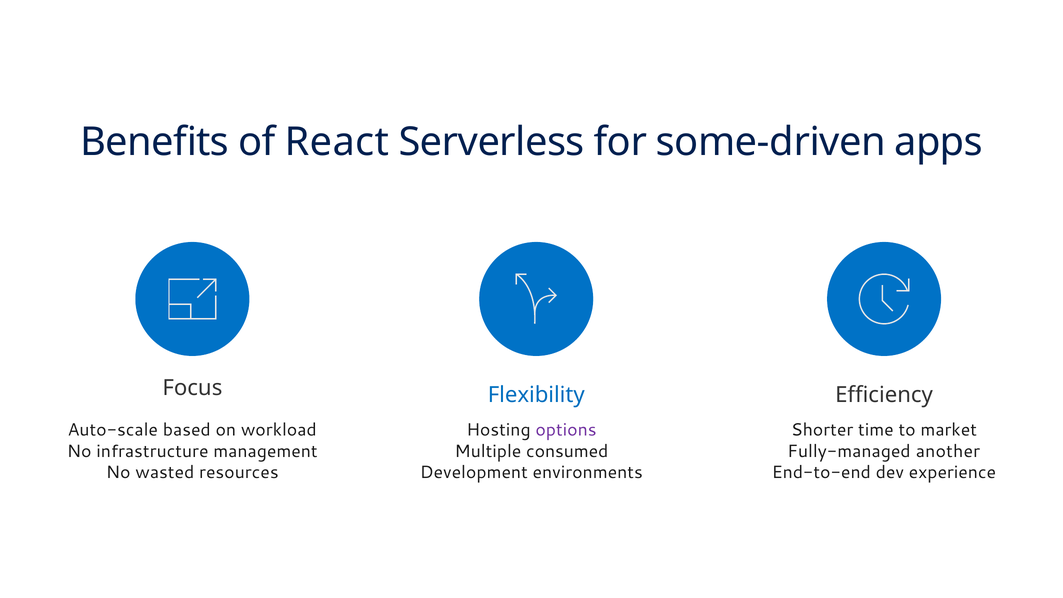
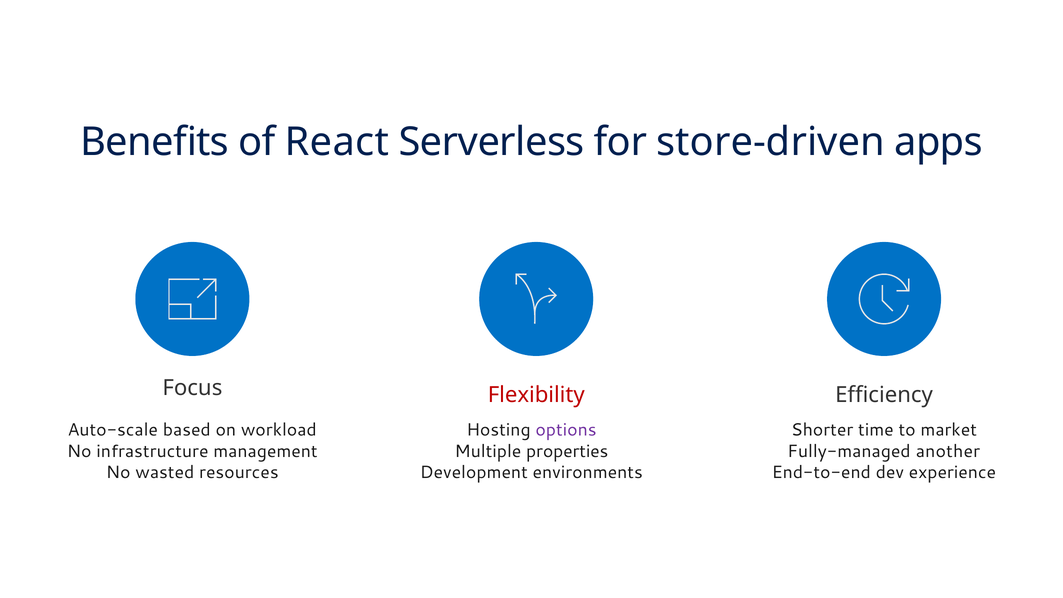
some-driven: some-driven -> store-driven (771, 142)
Flexibility colour: blue -> red (536, 395)
consumed: consumed -> properties (567, 451)
